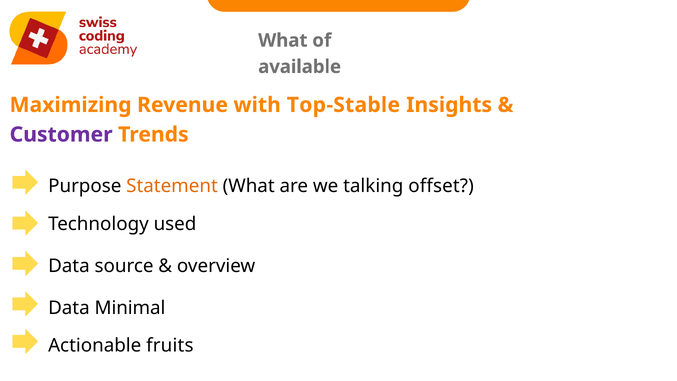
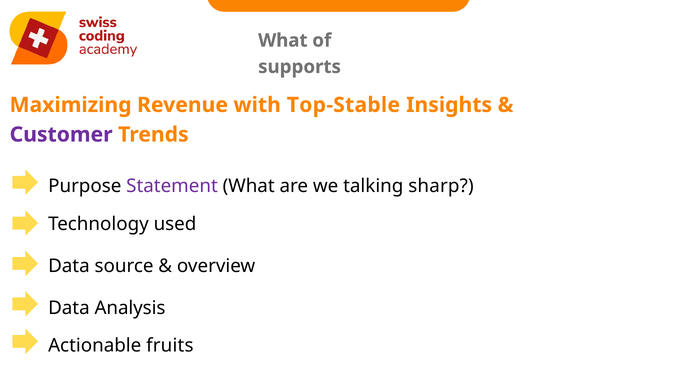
available: available -> supports (300, 67)
Statement colour: orange -> purple (172, 186)
offset: offset -> sharp (441, 186)
Minimal: Minimal -> Analysis (130, 308)
